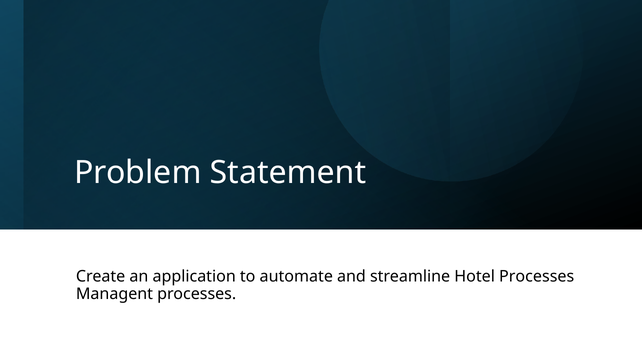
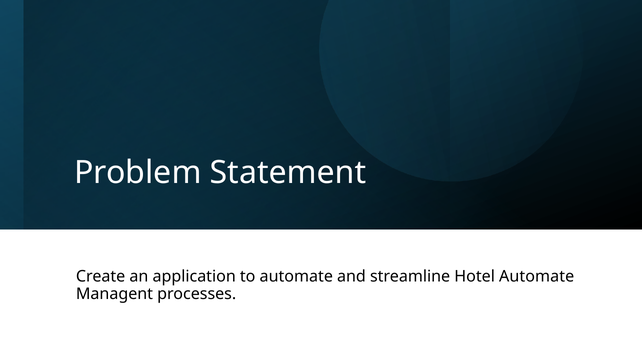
Hotel Processes: Processes -> Automate (537, 276)
